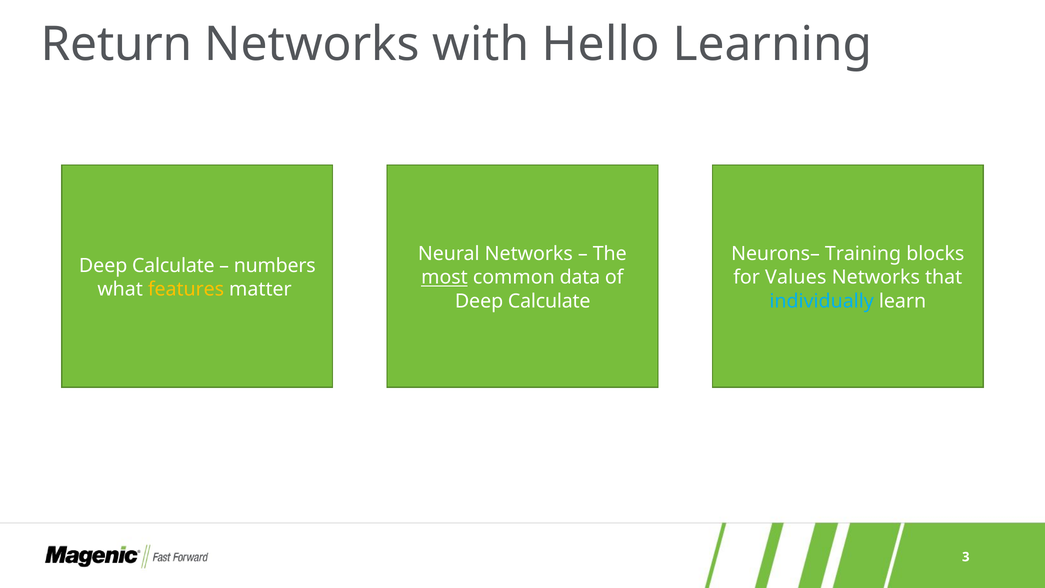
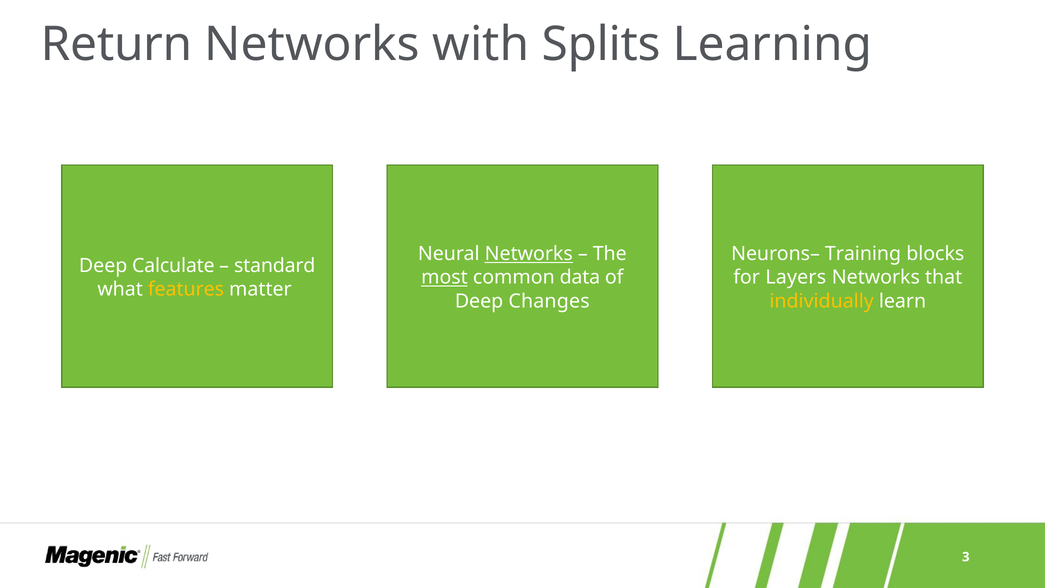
Hello: Hello -> Splits (601, 45)
Networks underline: none -> present (529, 254)
numbers: numbers -> standard (275, 266)
Values: Values -> Layers (796, 277)
Calculate: Calculate -> Changes (549, 301)
individually colour: light blue -> yellow (822, 301)
